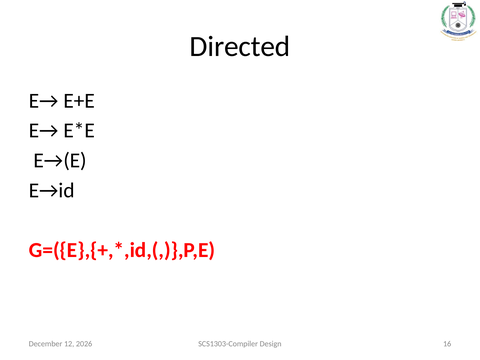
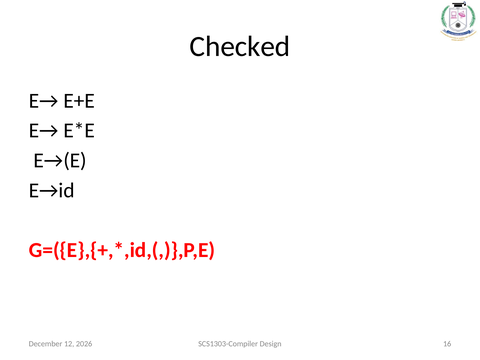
Directed: Directed -> Checked (240, 46)
